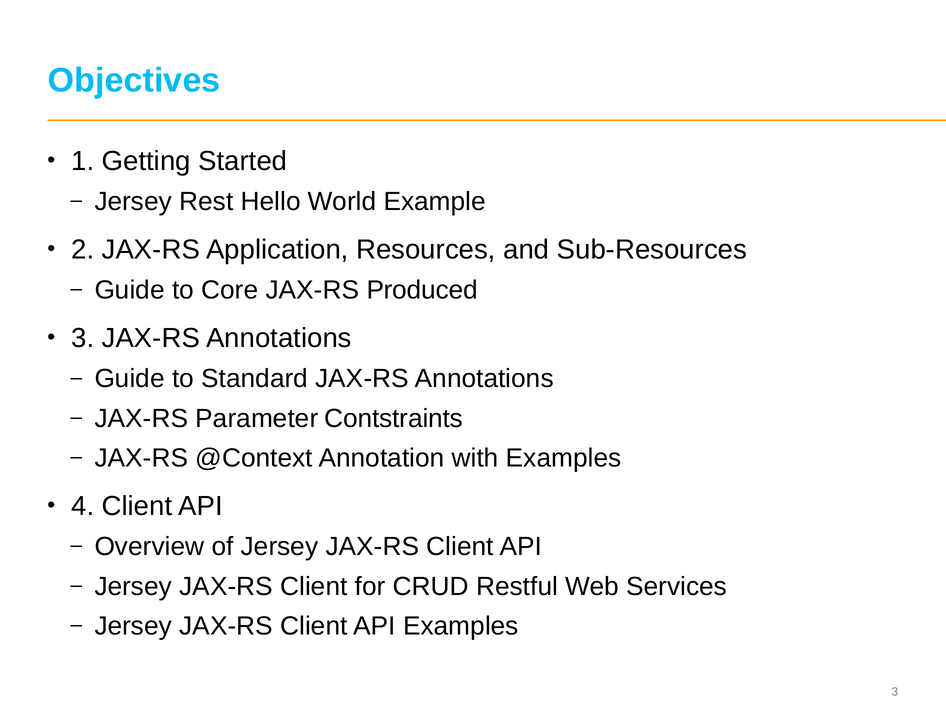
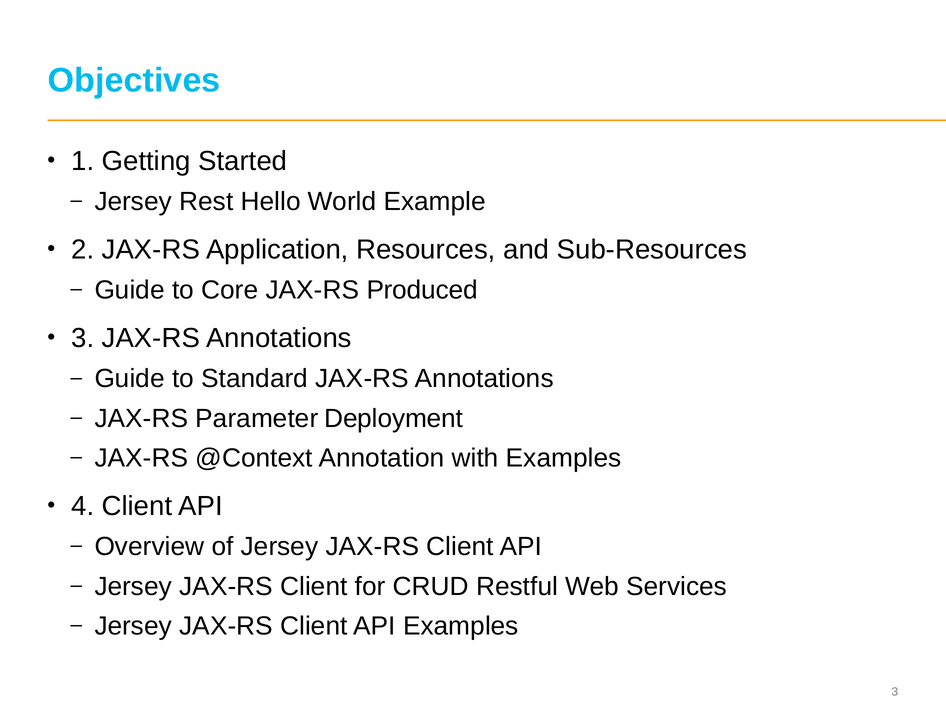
Contstraints: Contstraints -> Deployment (394, 419)
